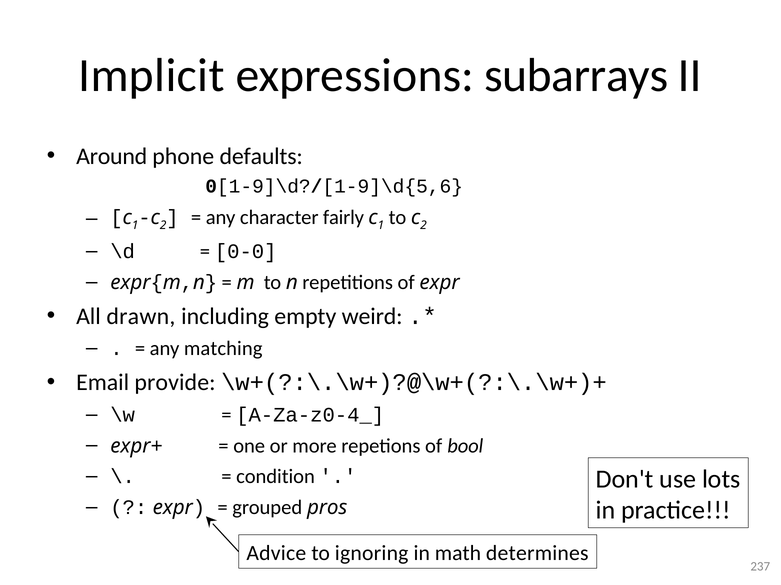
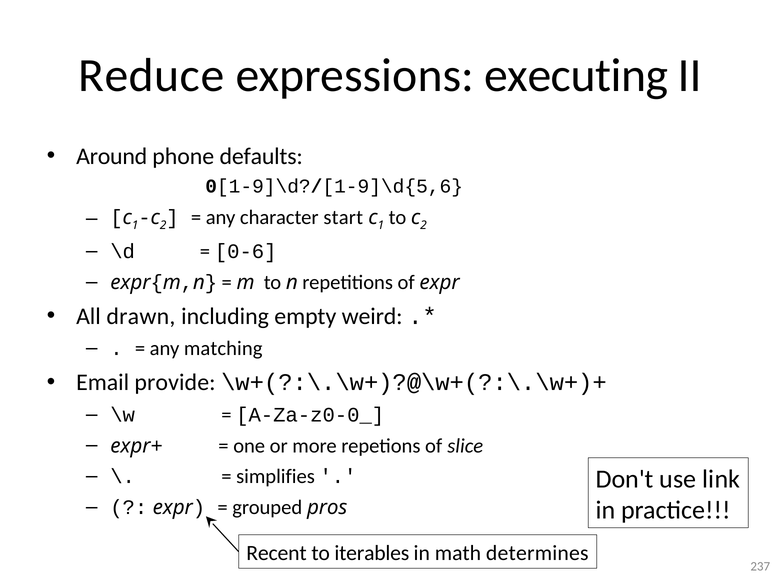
Implicit: Implicit -> Reduce (151, 76)
subarrays: subarrays -> executing (576, 76)
fairly: fairly -> start (343, 218)
0-0: 0-0 -> 0-6 (246, 252)
A-Za-z0-4_: A-Za-z0-4_ -> A-Za-z0-0_ (310, 415)
bool: bool -> slice (465, 446)
condition: condition -> simplifies (275, 477)
lots: lots -> link (721, 480)
Advice: Advice -> Recent (276, 554)
ignoring: ignoring -> iterables (372, 554)
